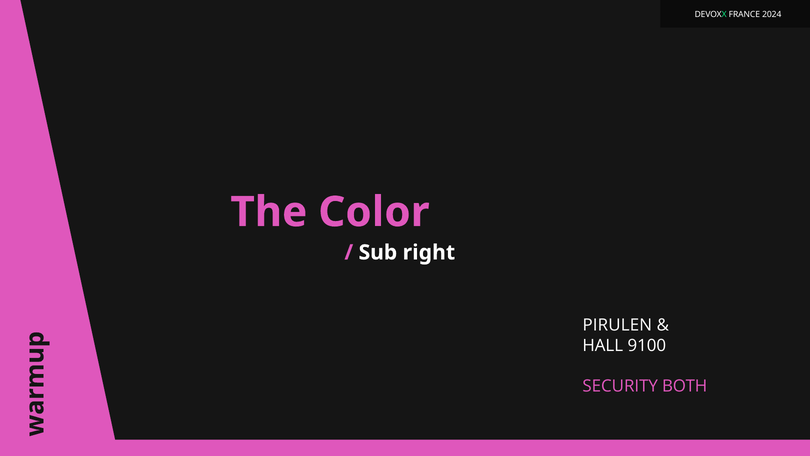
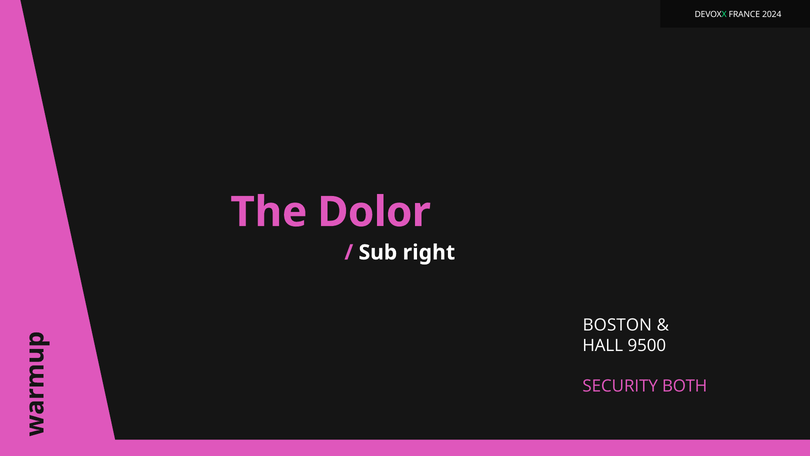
Color: Color -> Dolor (374, 212)
PIRULEN: PIRULEN -> BOSTON (617, 325)
9100: 9100 -> 9500 (647, 345)
